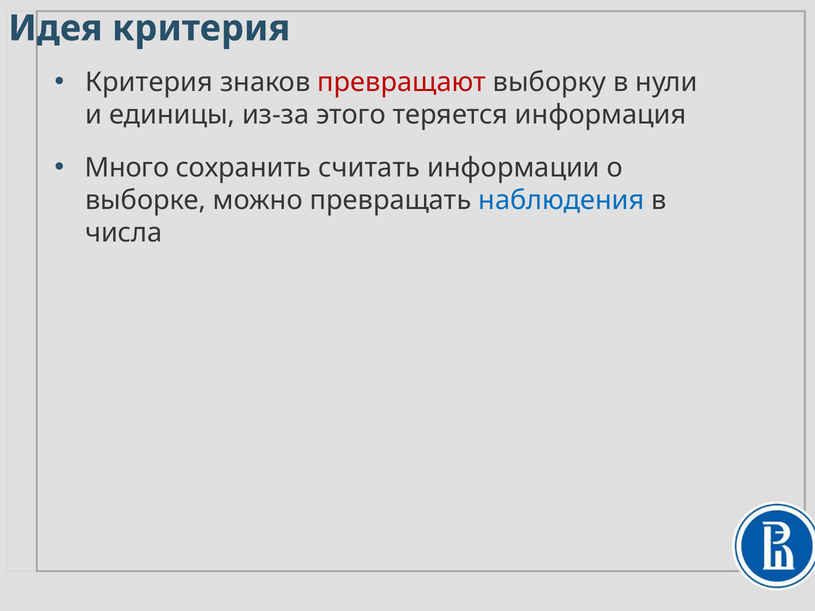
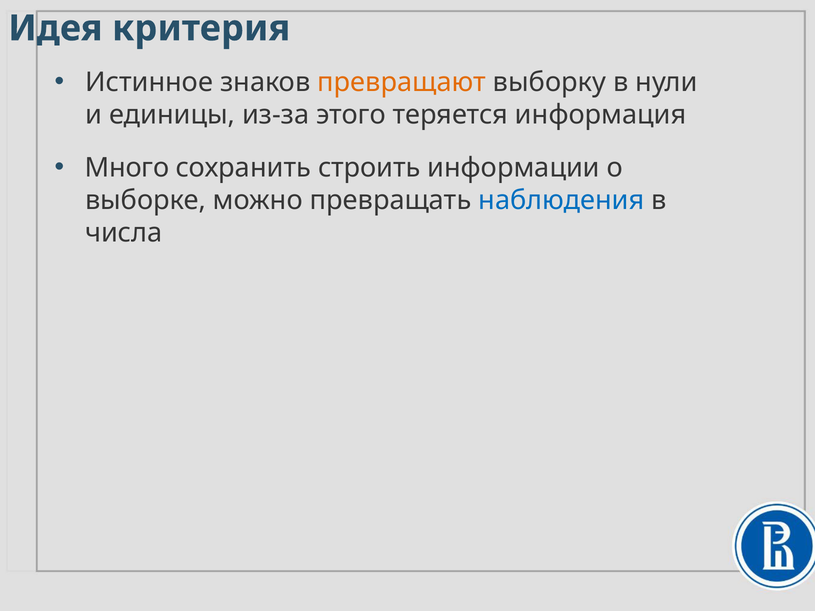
Критерия: Критерия -> Истинное (149, 82)
превращают colour: red -> orange (402, 82)
считать: считать -> строить (369, 168)
